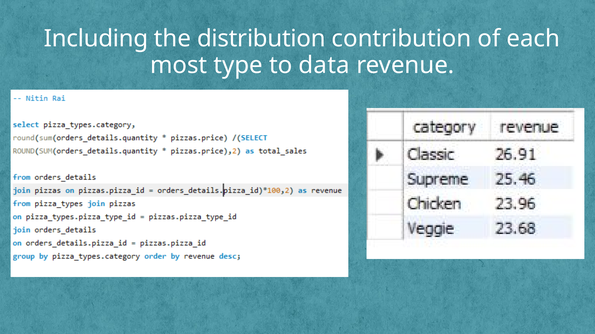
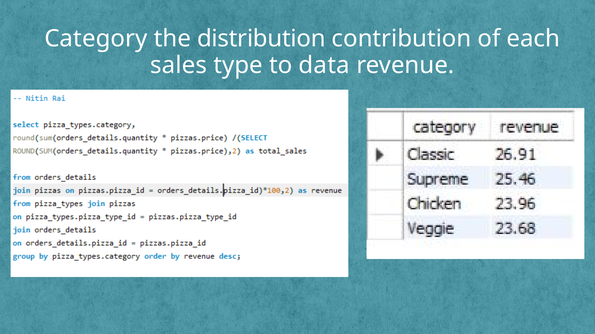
Including: Including -> Category (96, 39)
most: most -> sales (179, 66)
